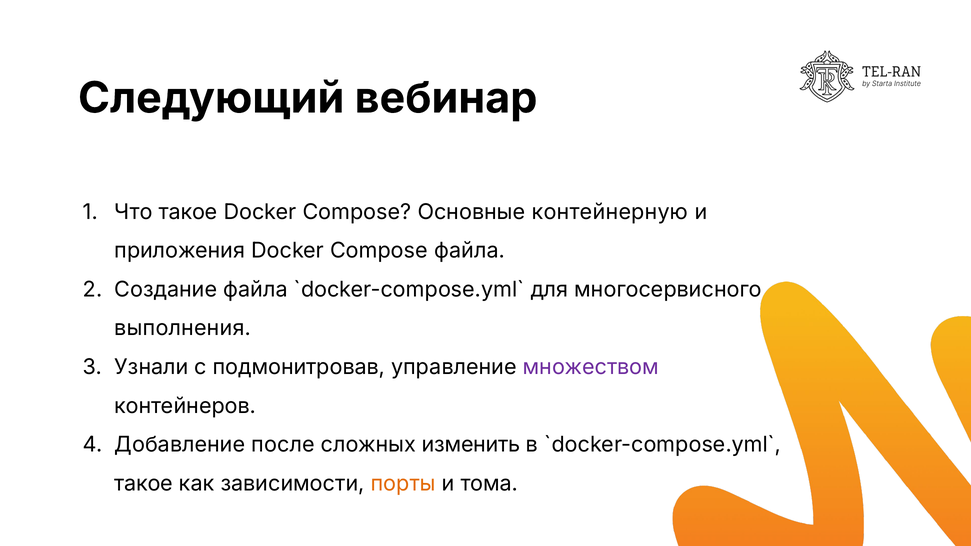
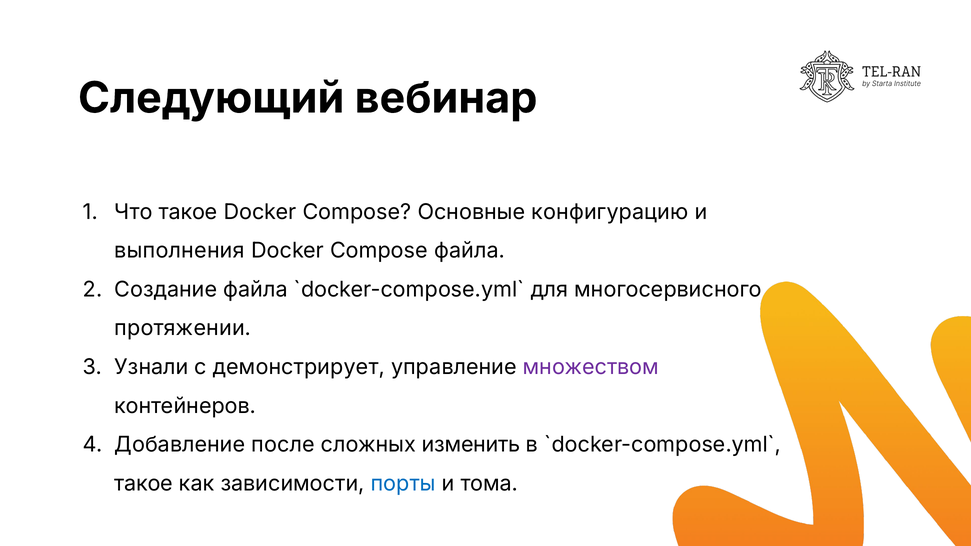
контейнерную: контейнерную -> конфигурацию (610, 212)
приложения: приложения -> выполнения (180, 251)
выполнения: выполнения -> протяжении (183, 328)
подмонитровав: подмонитровав -> демонстрирует (299, 367)
порты colour: orange -> blue (403, 484)
